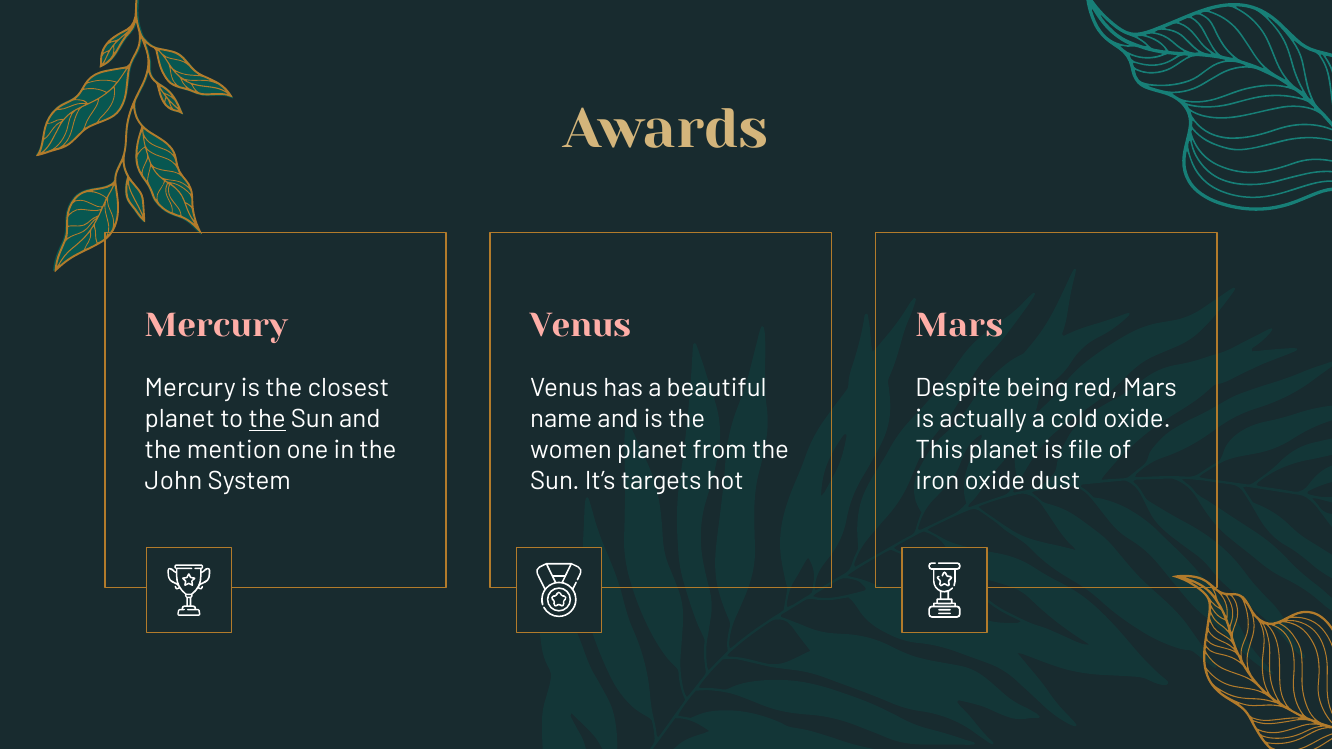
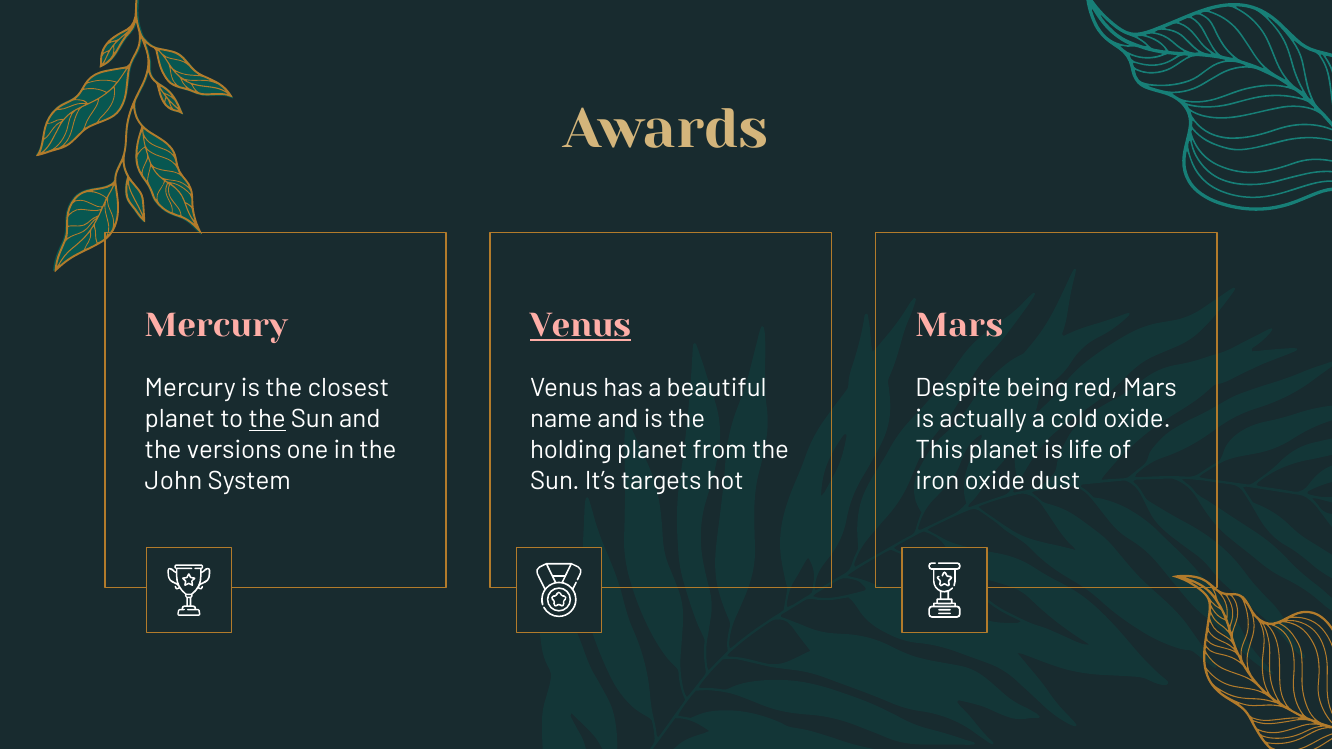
Venus underline: none -> present (581, 326)
women: women -> holding (571, 450)
file: file -> life (1086, 450)
mention: mention -> versions (234, 451)
